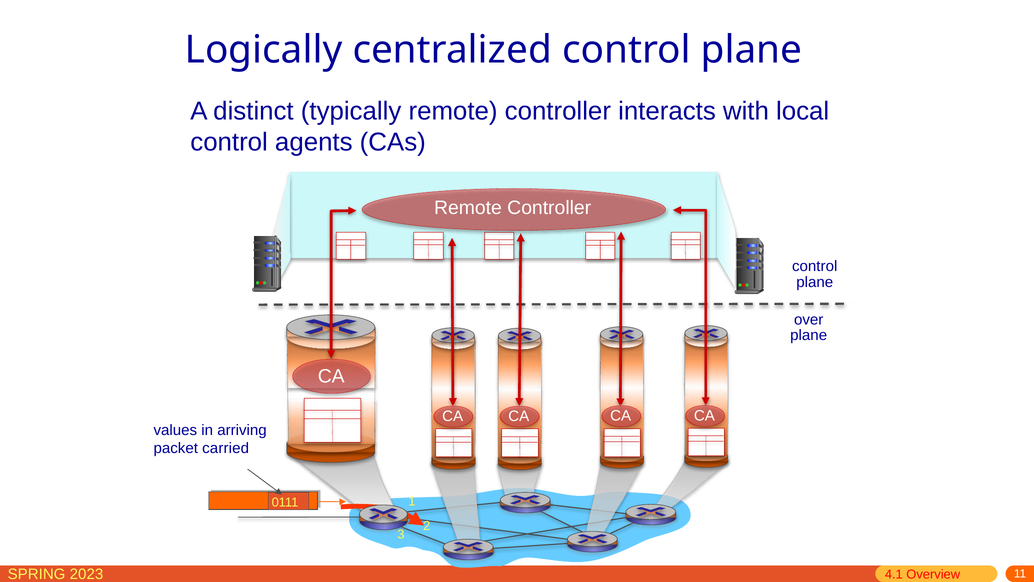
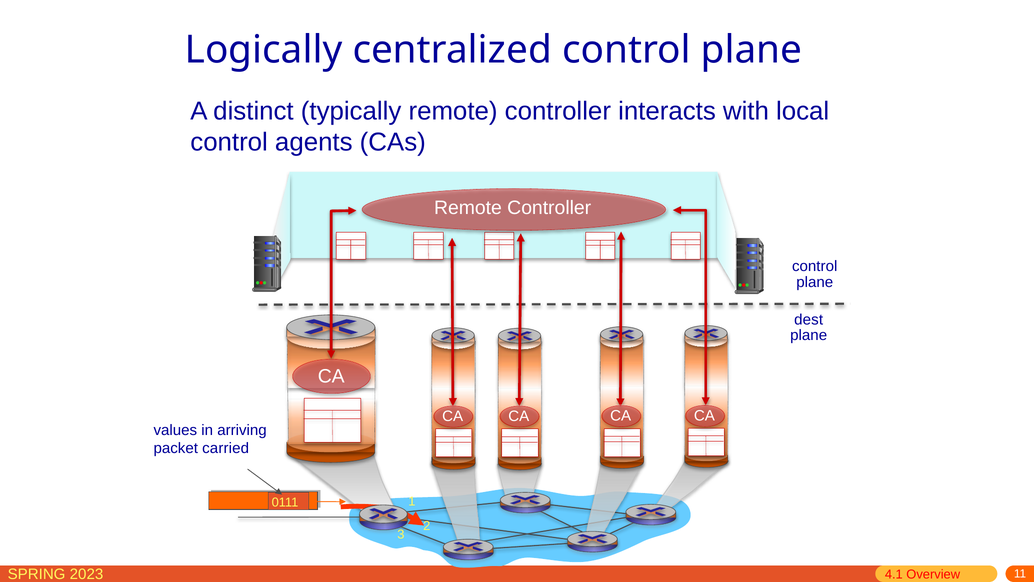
over: over -> dest (809, 319)
